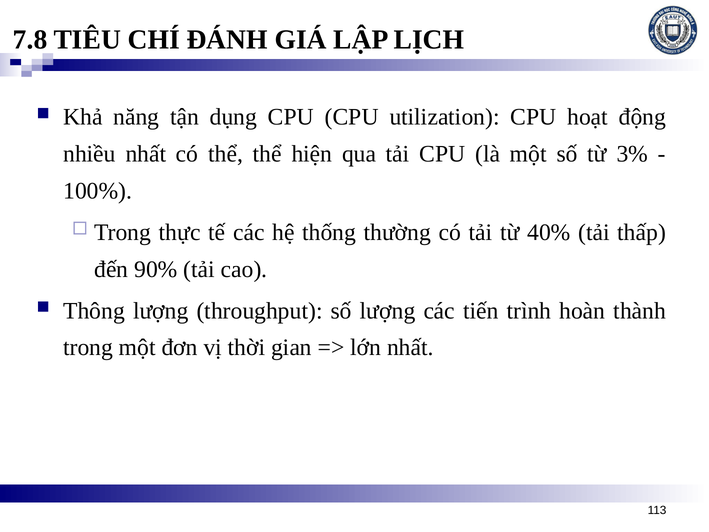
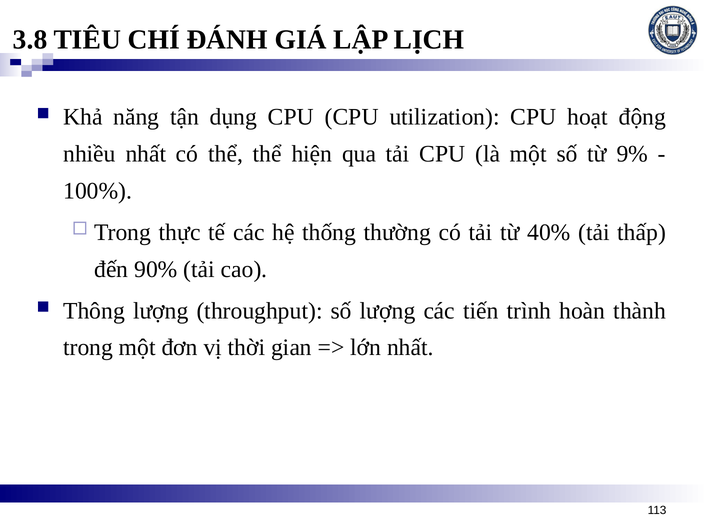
7.8: 7.8 -> 3.8 (30, 40)
3%: 3% -> 9% (632, 154)
